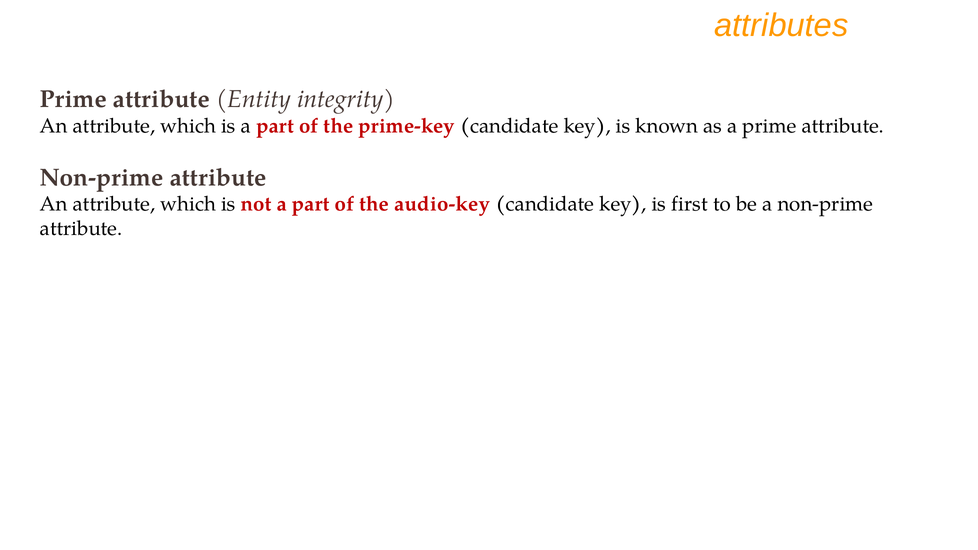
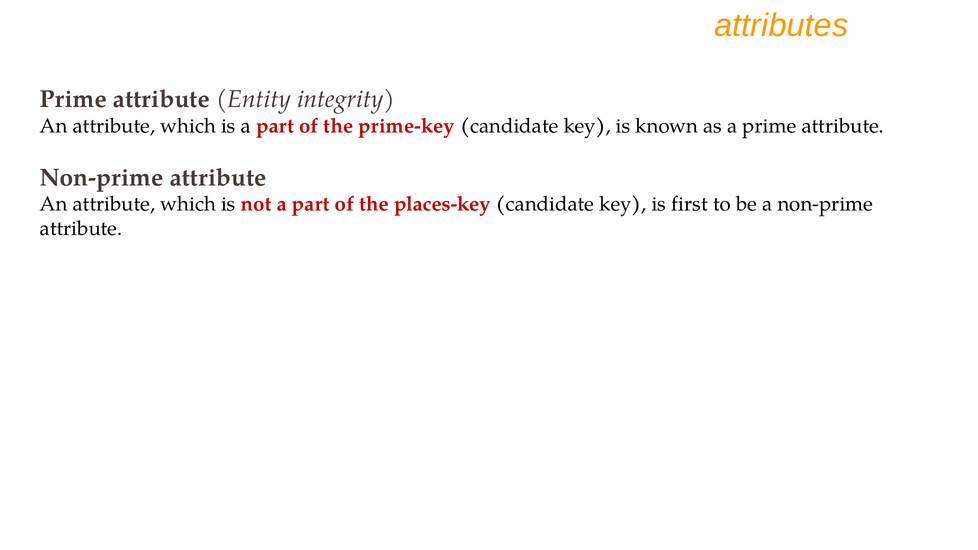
audio-key: audio-key -> places-key (442, 204)
